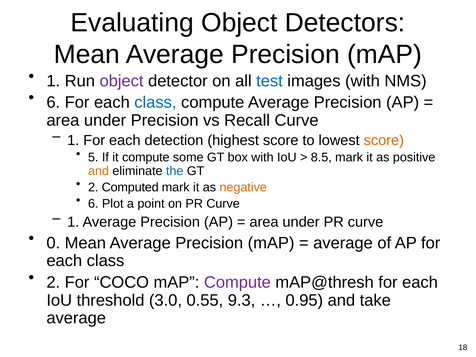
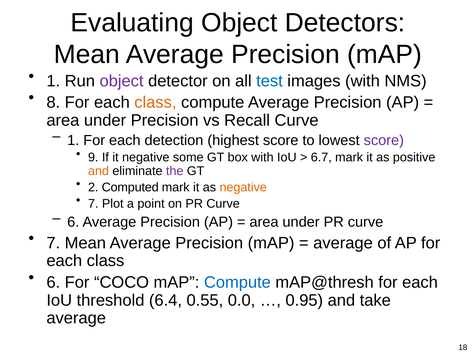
6: 6 -> 8 (53, 103)
class colour: blue -> orange (155, 103)
score colour: orange -> purple (384, 140)
5: 5 -> 9 (93, 157)
it compute: compute -> negative (146, 157)
8.5: 8.5 -> 6.7 (321, 157)
the colour: blue -> purple (175, 171)
6: 6 -> 7 (93, 204)
1: 1 -> 6 (73, 222)
0: 0 -> 7 (53, 243)
2: 2 -> 6 (53, 282)
Compute colour: purple -> blue (237, 282)
3.0: 3.0 -> 6.4 (165, 300)
9.3: 9.3 -> 0.0 (242, 300)
